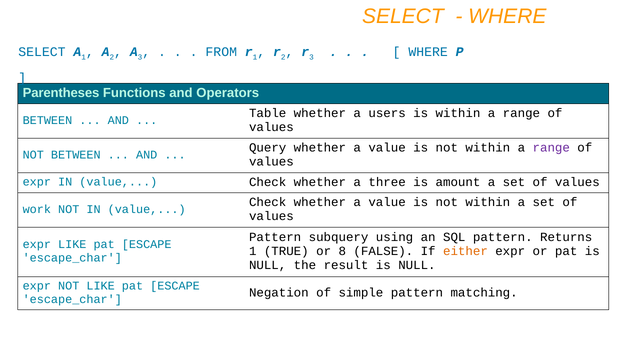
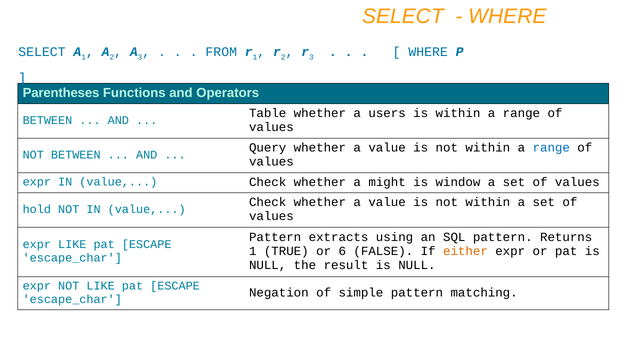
range colour: purple -> blue (551, 148)
three: three -> might (387, 182)
amount: amount -> window (458, 182)
work: work -> hold (37, 209)
subquery: subquery -> extracts (339, 237)
8: 8 -> 6 (342, 251)
